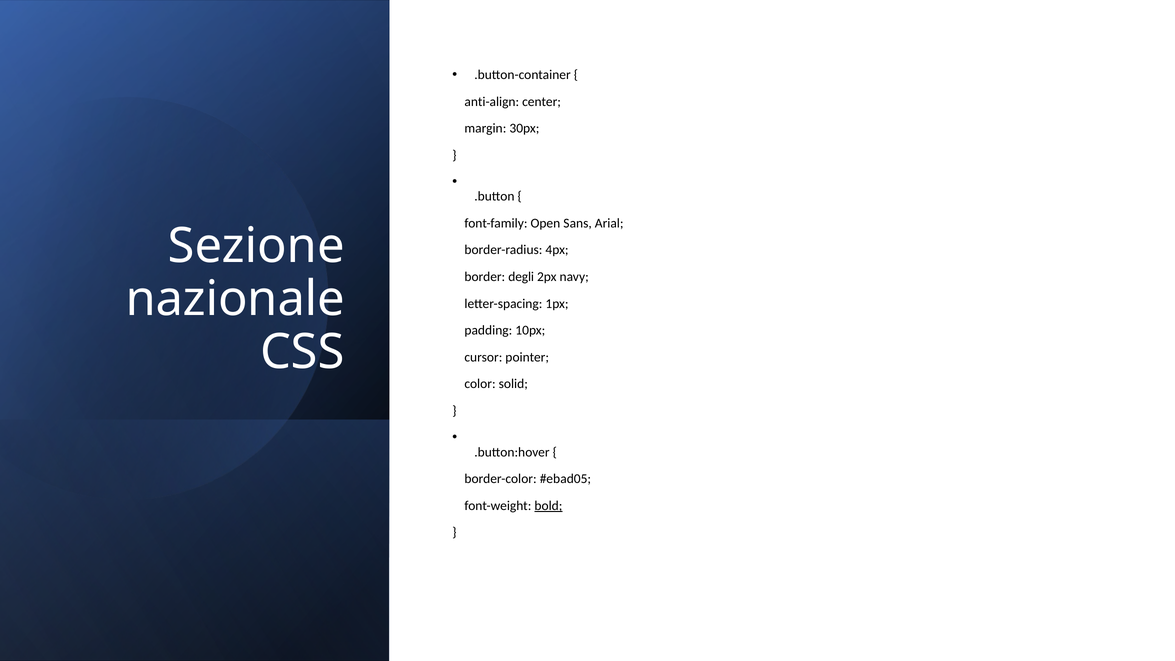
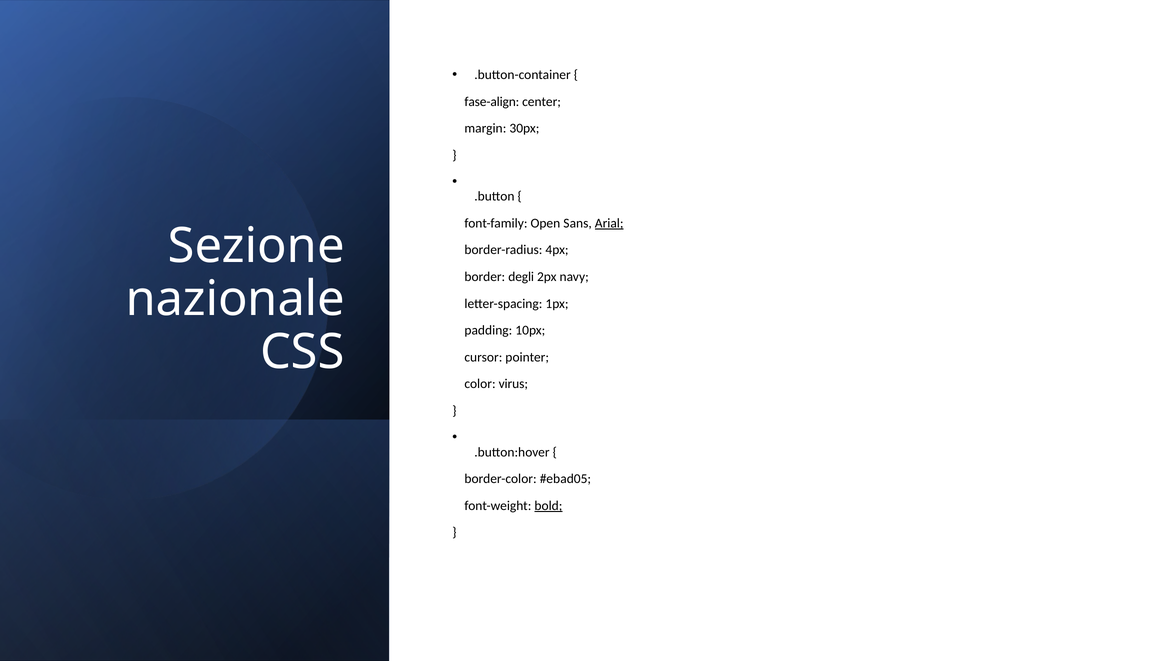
anti-align: anti-align -> fase-align (492, 102)
Arial underline: none -> present (609, 223)
solid: solid -> virus (513, 384)
